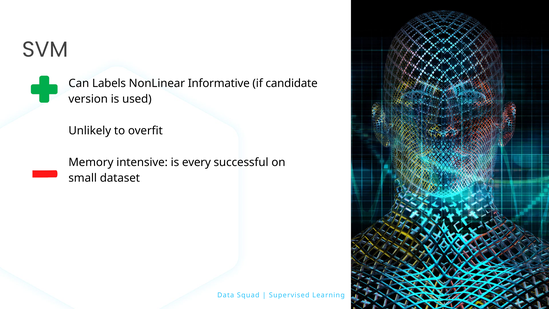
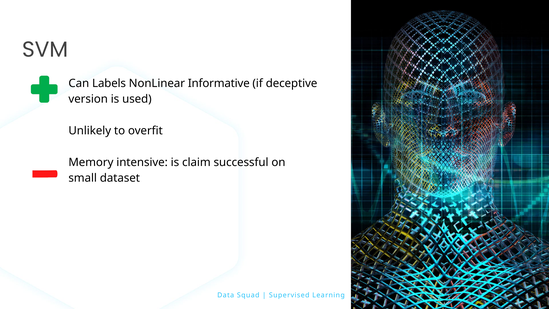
candidate: candidate -> deceptive (292, 83)
every: every -> claim (196, 162)
